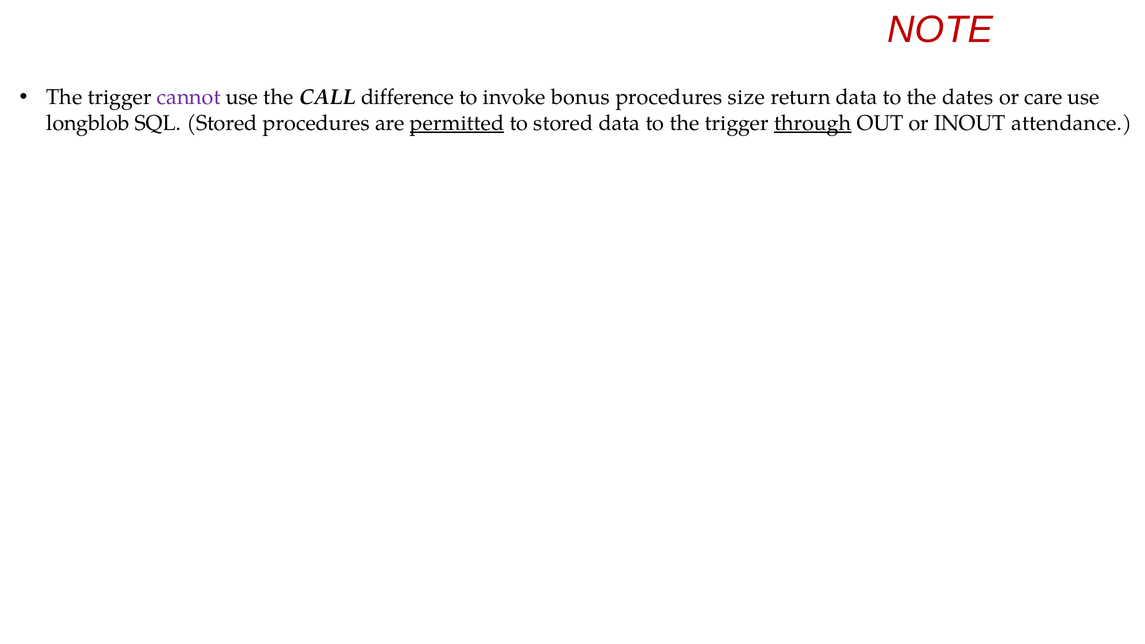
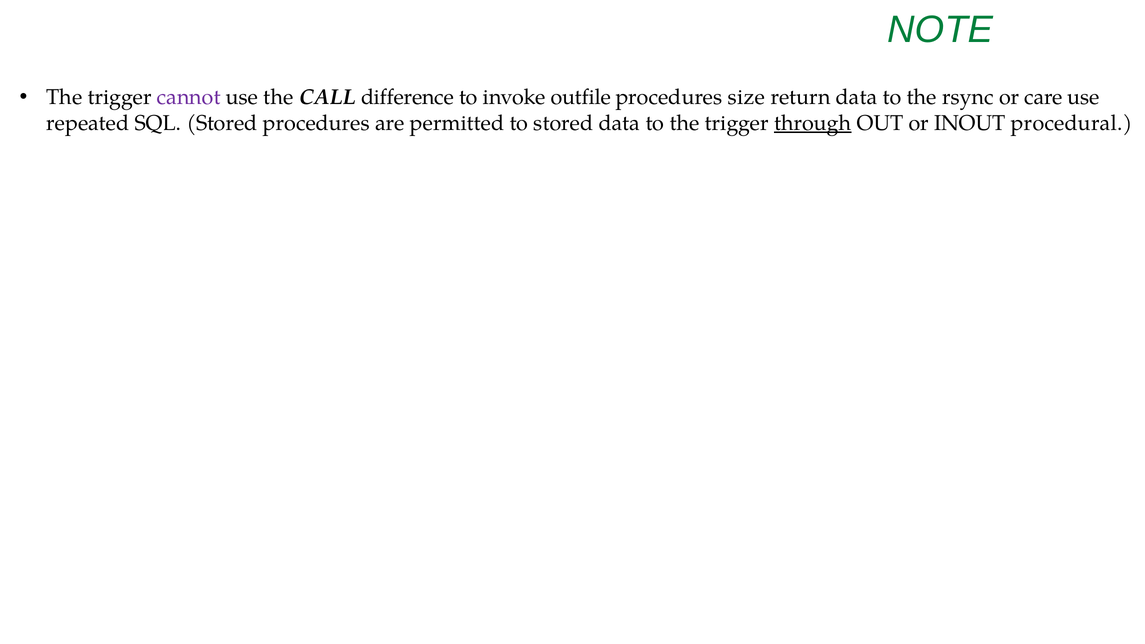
NOTE colour: red -> green (940, 30)
bonus: bonus -> outfile (581, 97)
dates: dates -> rsync (968, 97)
longblob: longblob -> repeated (88, 123)
permitted underline: present -> none (457, 123)
attendance: attendance -> procedural (1072, 123)
